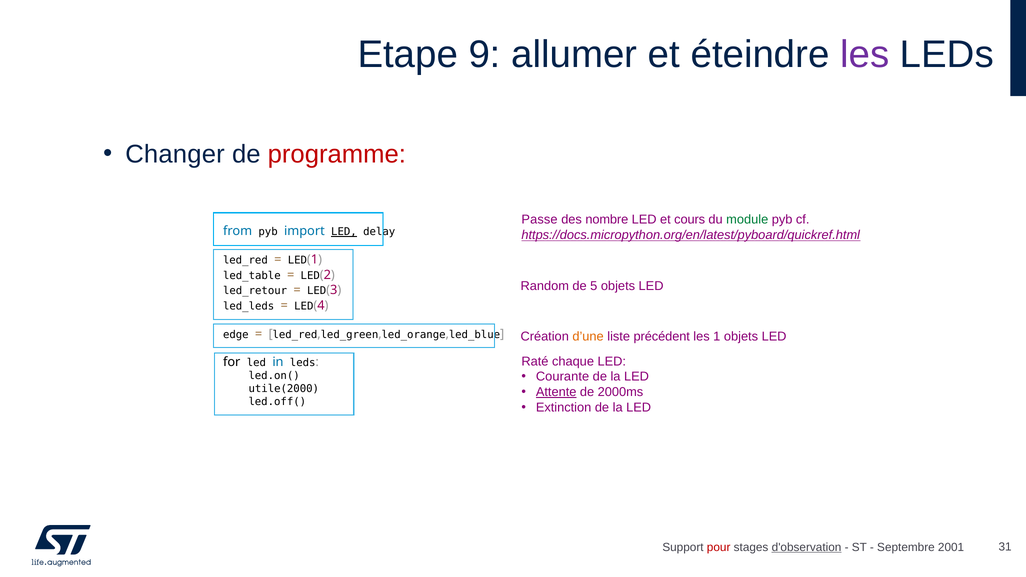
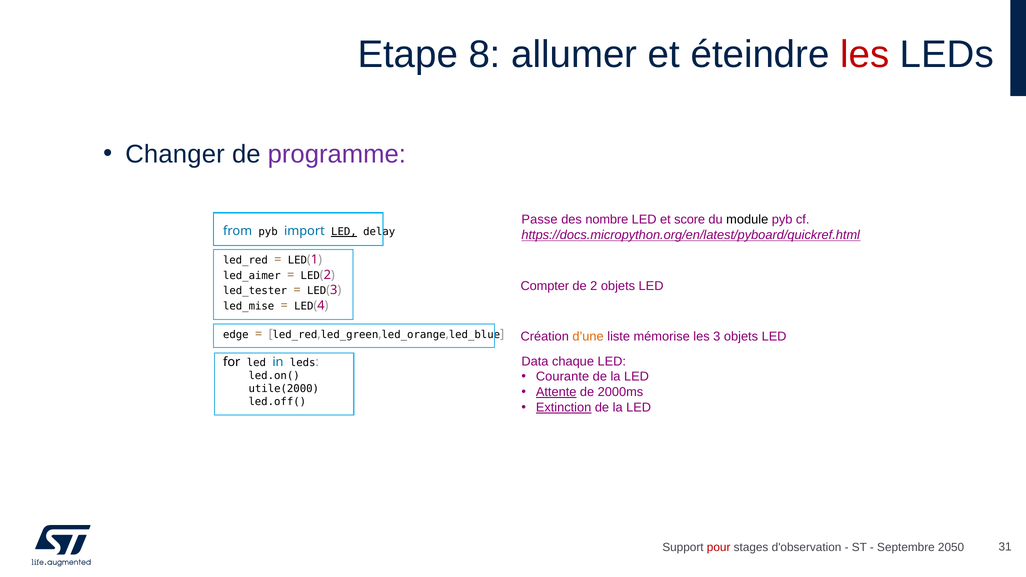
9: 9 -> 8 (485, 55)
les colour: purple -> red (865, 55)
programme colour: red -> purple (337, 154)
cours: cours -> score (690, 220)
module colour: green -> black (747, 220)
led_table: led_table -> led_aimer (252, 276)
Random: Random -> Compter (545, 286)
5: 5 -> 2 (594, 286)
led_retour: led_retour -> led_tester (255, 291)
led_leds: led_leds -> led_mise (249, 306)
précédent: précédent -> mémorise (662, 337)
1: 1 -> 3 (717, 337)
Raté: Raté -> Data (535, 361)
Extinction underline: none -> present (564, 408)
d'observation underline: present -> none (807, 547)
2001: 2001 -> 2050 (951, 547)
